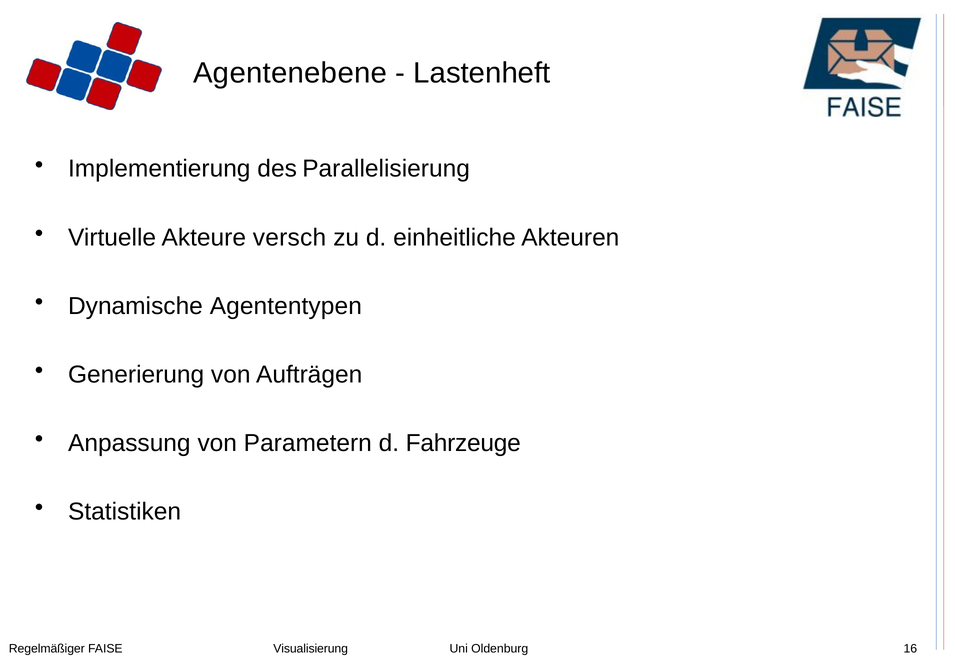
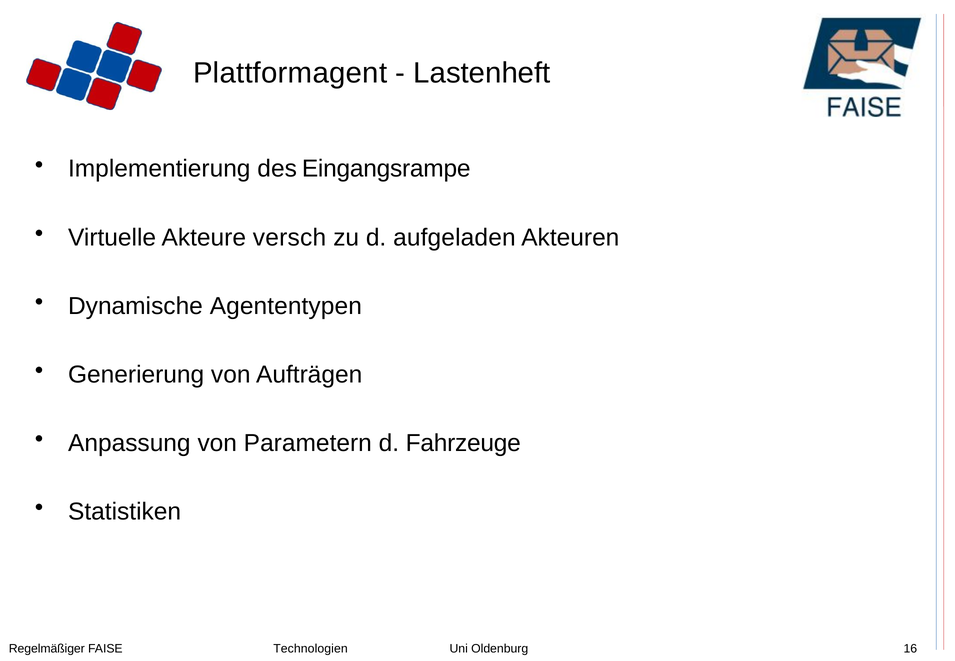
Agentenebene: Agentenebene -> Plattformagent (290, 73)
Parallelisierung: Parallelisierung -> Eingangsrampe (386, 169)
einheitliche: einheitliche -> aufgeladen (454, 238)
Visualisierung: Visualisierung -> Technologien (311, 649)
